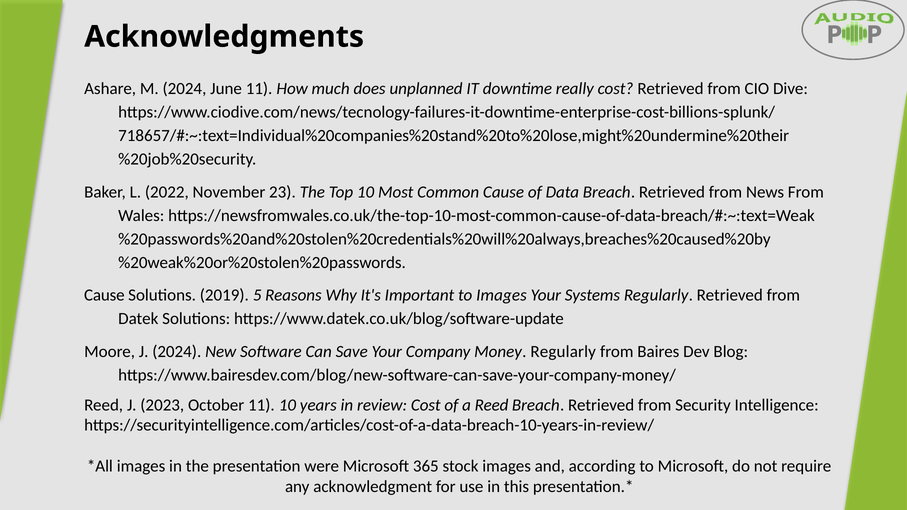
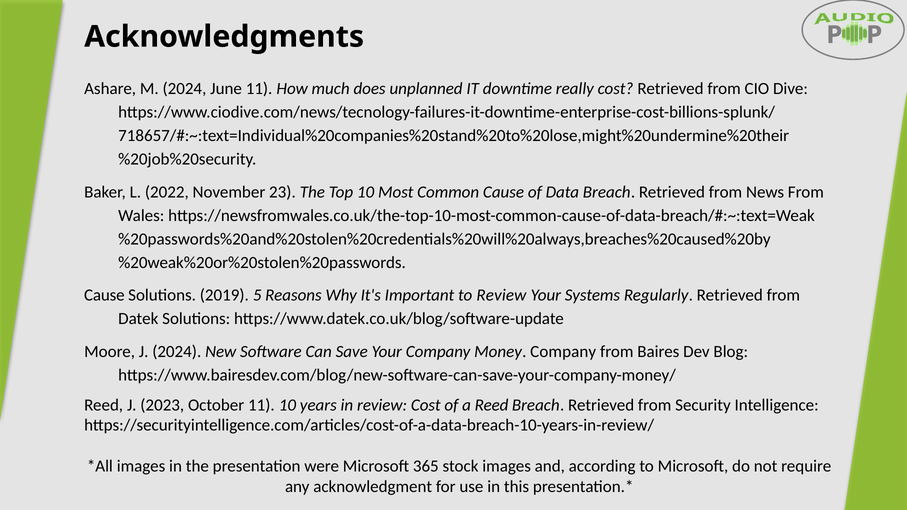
to Images: Images -> Review (501, 295)
Money Regularly: Regularly -> Company (563, 352)
